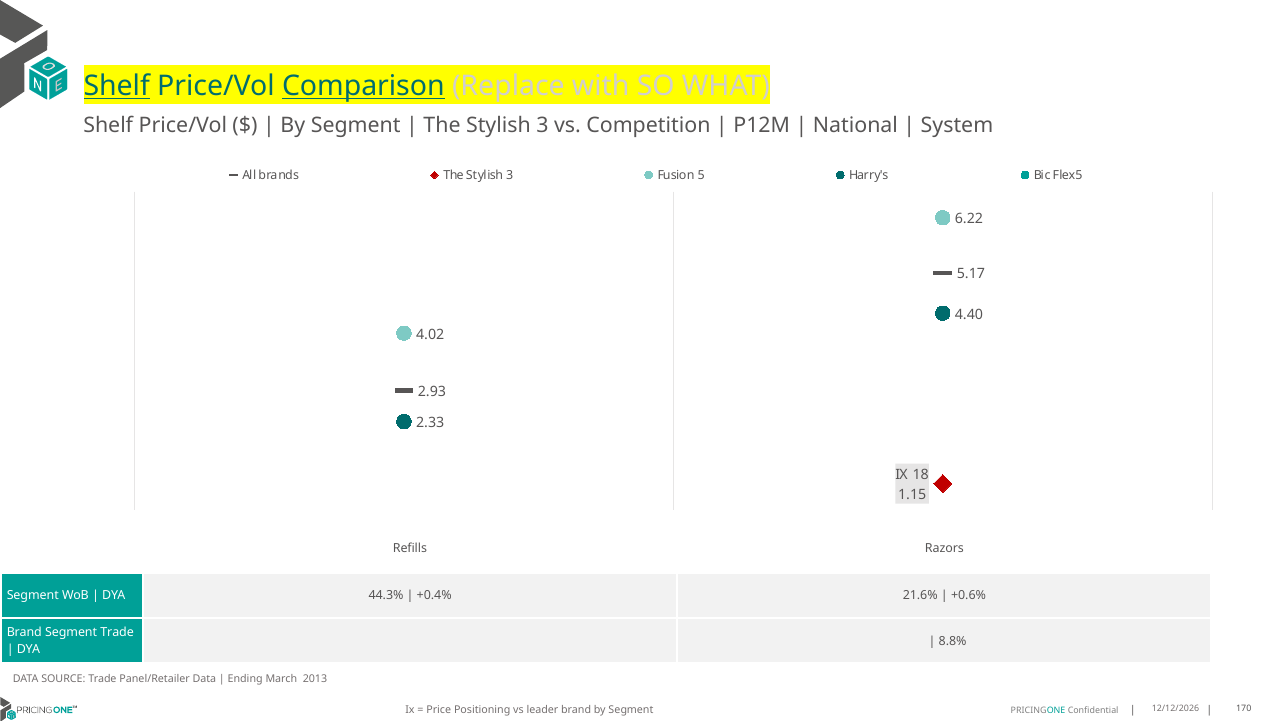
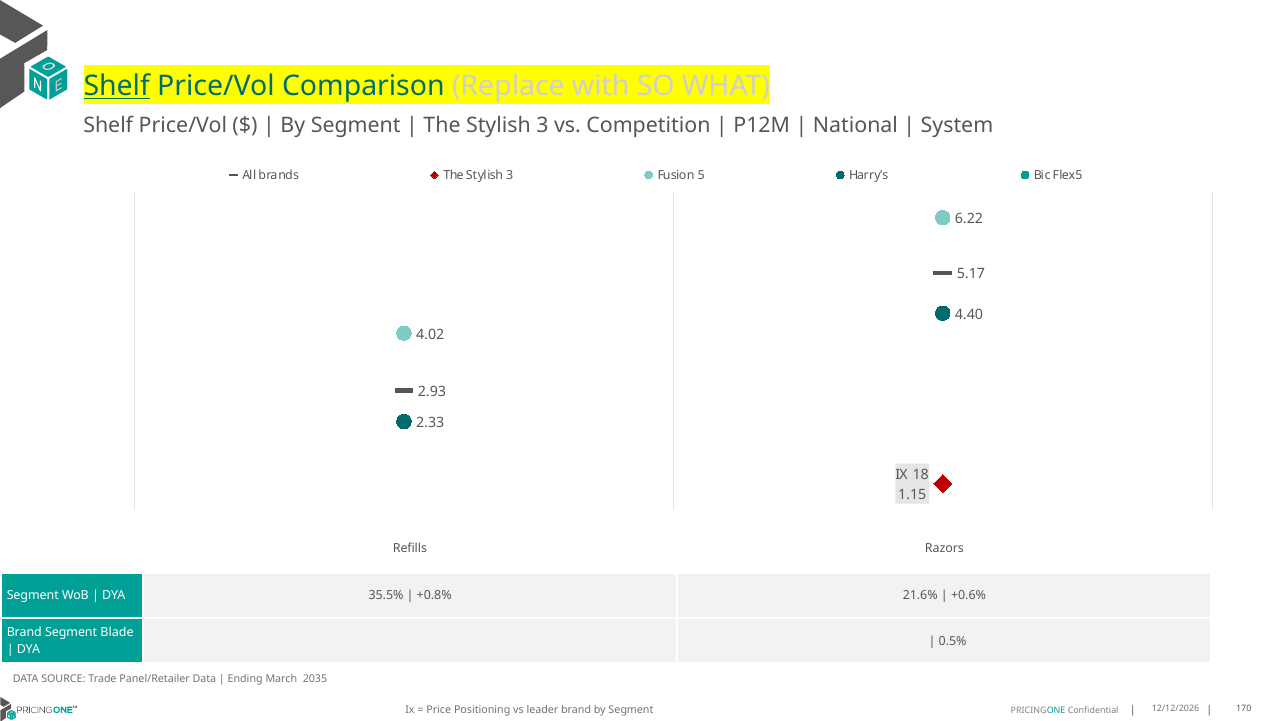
Comparison underline: present -> none (363, 86)
44.3%: 44.3% -> 35.5% (386, 596)
+0.4%: +0.4% -> +0.8% (434, 596)
Segment Trade: Trade -> Blade (117, 633)
8.8%: 8.8% -> 0.5% (953, 642)
2013: 2013 -> 2035 (315, 680)
